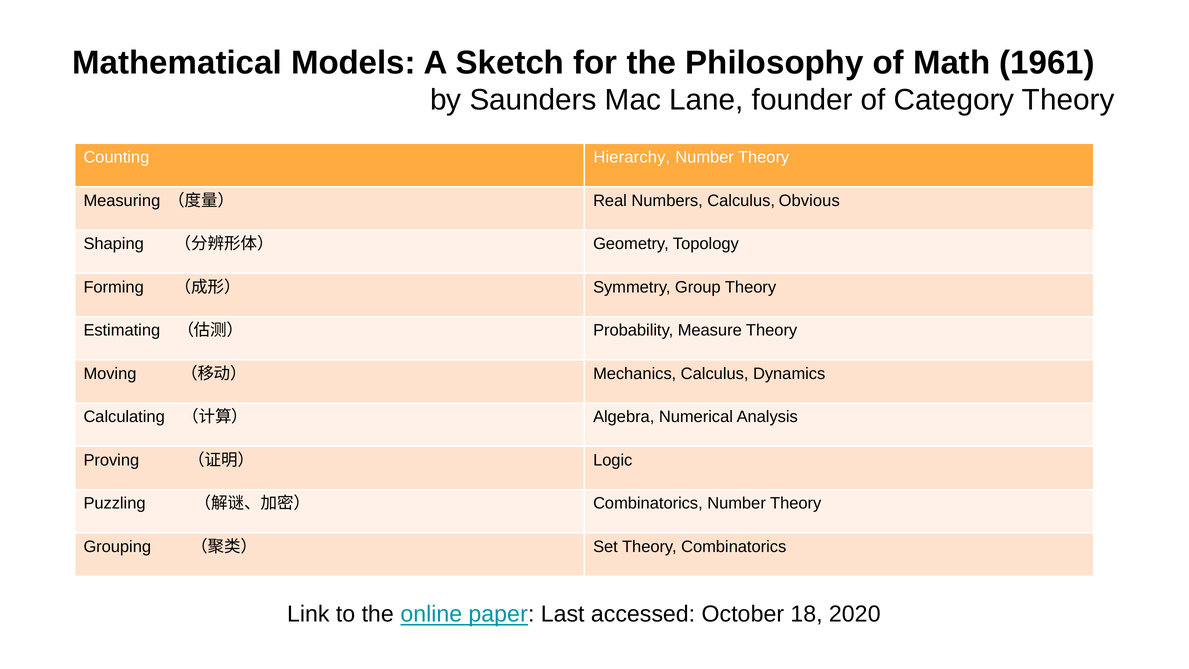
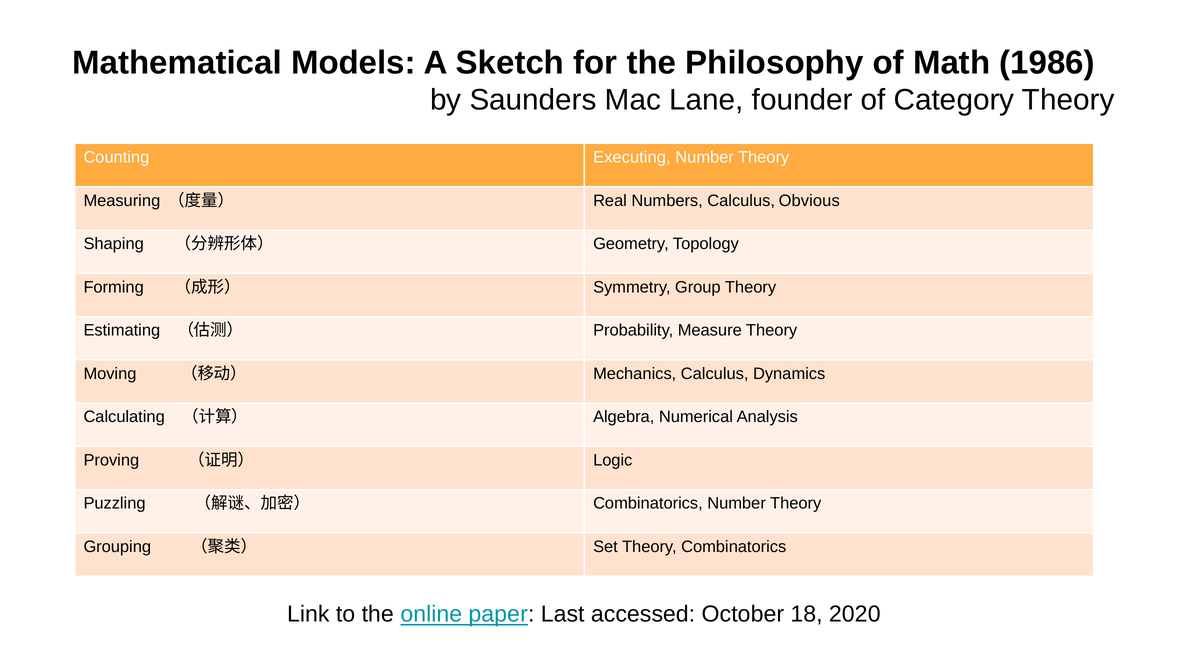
1961: 1961 -> 1986 (1047, 63)
Hierarchy: Hierarchy -> Executing (632, 157)
